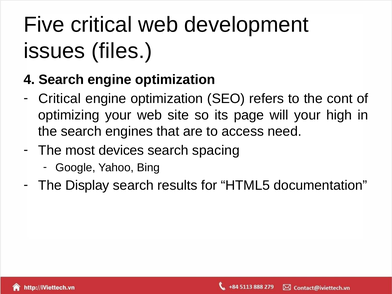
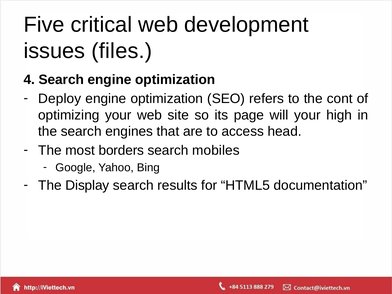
Critical: Critical -> Deploy (60, 99)
need: need -> head (285, 131)
devices: devices -> borders (121, 150)
spacing: spacing -> mobiles (216, 150)
